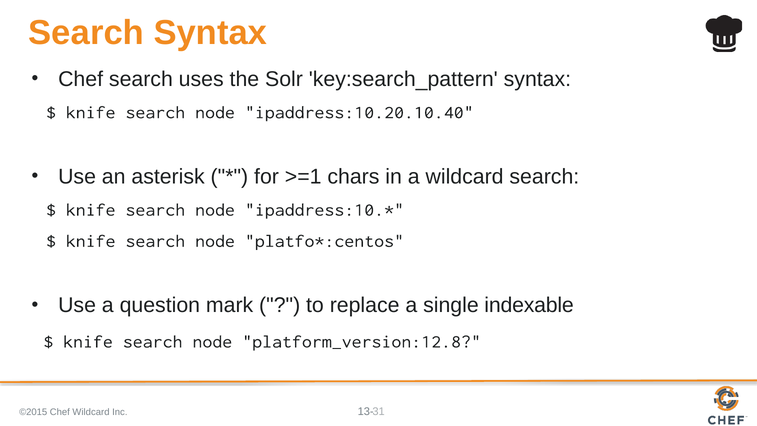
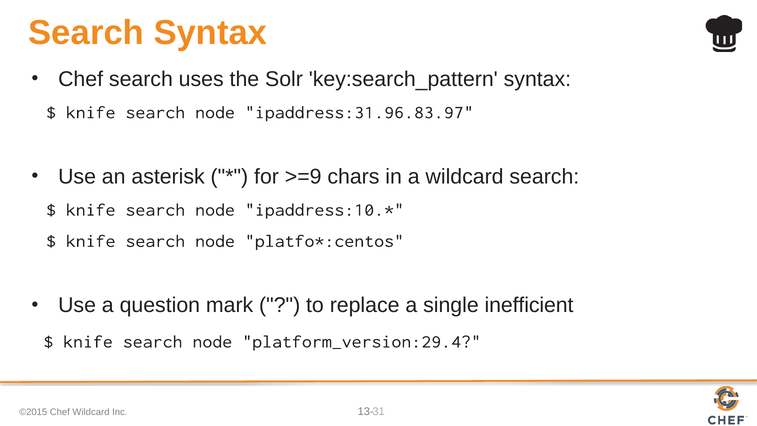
ipaddress:10.20.10.40: ipaddress:10.20.10.40 -> ipaddress:31.96.83.97 (359, 112)
>=1: >=1 -> >=9 (303, 177)
indexable: indexable -> inefficient (529, 305)
platform_version:12.8: platform_version:12.8 -> platform_version:29.4 (362, 341)
